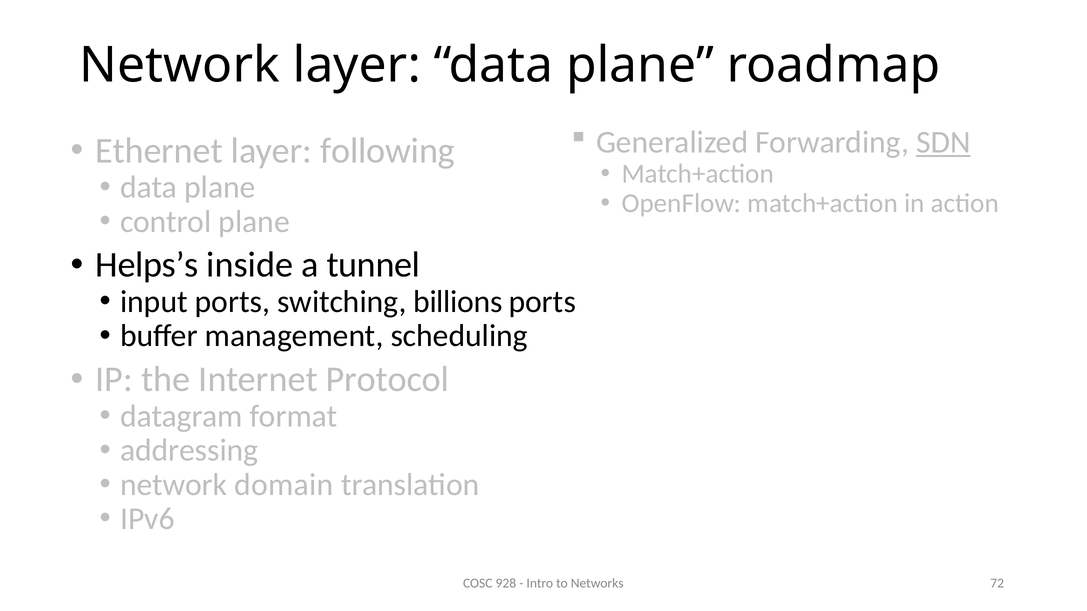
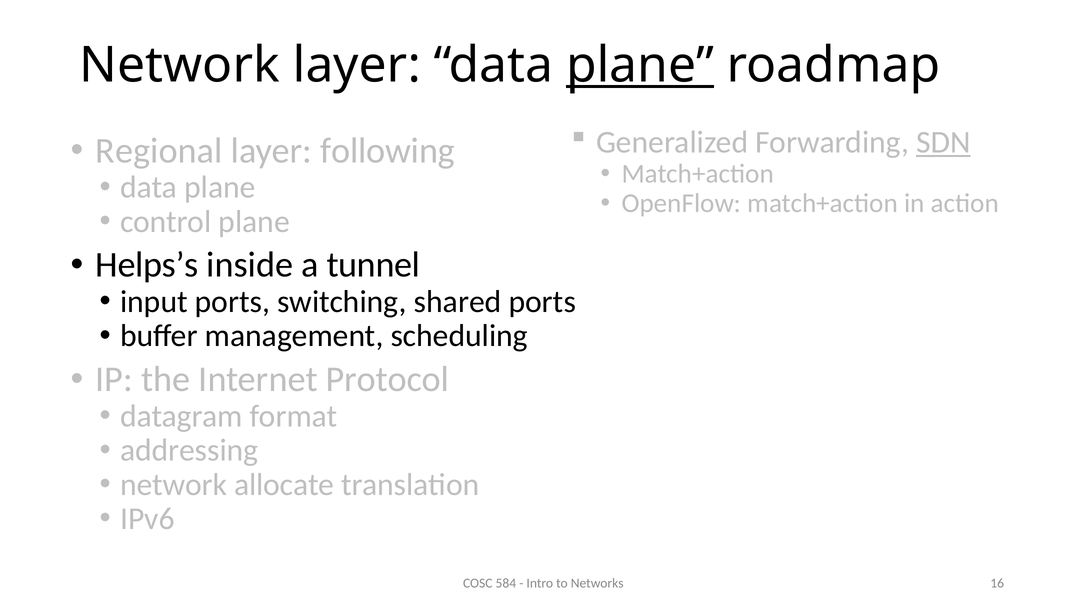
plane underline: none -> present (640, 65)
Ethernet: Ethernet -> Regional (159, 151)
billions: billions -> shared (458, 302)
domain: domain -> allocate (284, 485)
928: 928 -> 584 (506, 584)
72: 72 -> 16 (997, 584)
